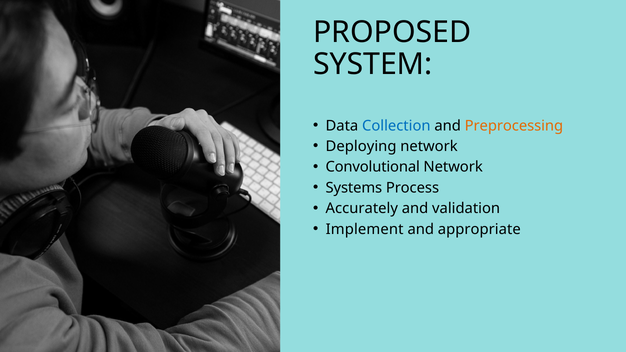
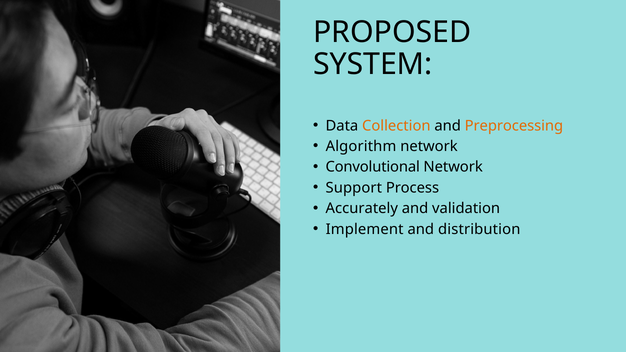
Collection colour: blue -> orange (396, 126)
Deploying: Deploying -> Algorithm (361, 146)
Systems: Systems -> Support (354, 188)
appropriate: appropriate -> distribution (479, 229)
